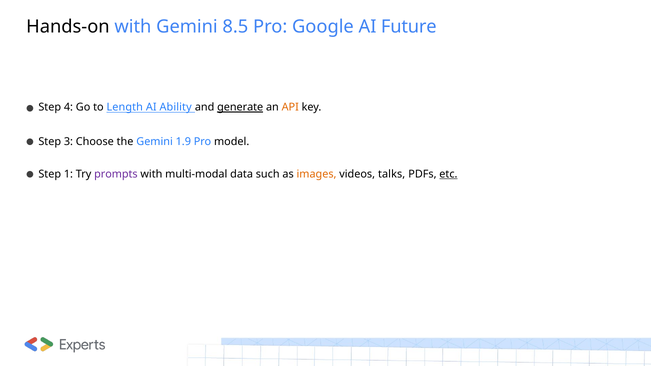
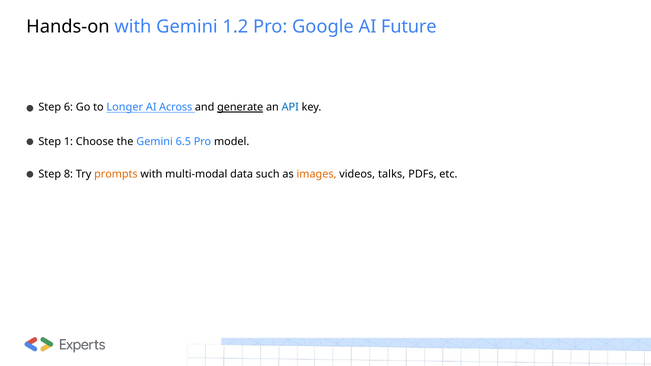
8.5: 8.5 -> 1.2 (235, 27)
4: 4 -> 6 (68, 107)
Length: Length -> Longer (125, 107)
Ability: Ability -> Across (176, 107)
API colour: orange -> blue (290, 107)
3: 3 -> 1 (68, 142)
1.9: 1.9 -> 6.5 (183, 142)
1: 1 -> 8 (68, 174)
prompts colour: purple -> orange (116, 174)
etc underline: present -> none (448, 174)
